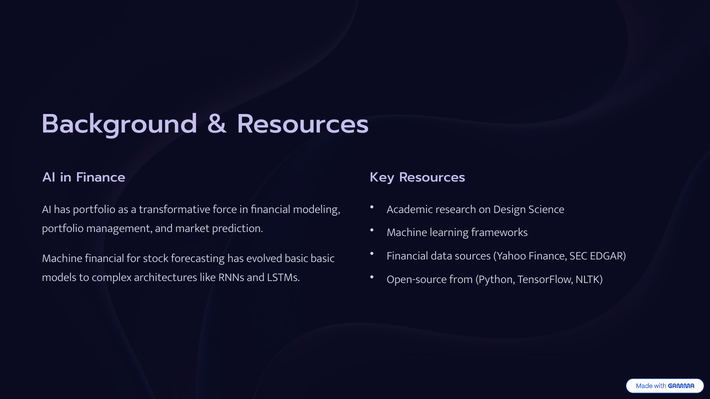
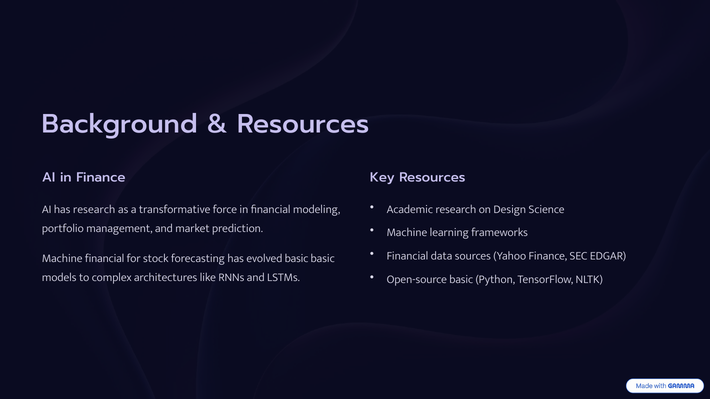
has portfolio: portfolio -> research (94, 209)
Open-source from: from -> basic (461, 279)
